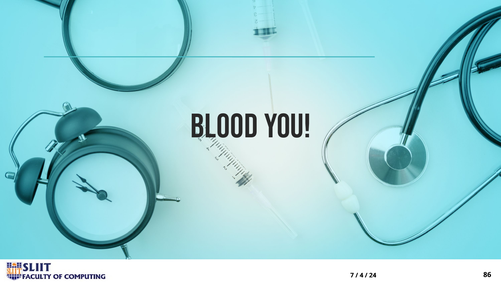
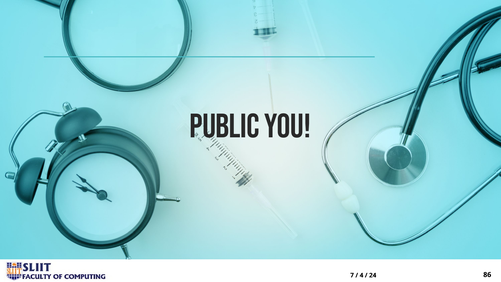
BLOOD: BLOOD -> PUBLIC (225, 126)
